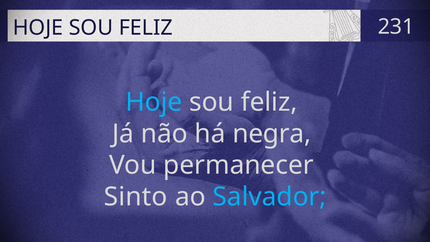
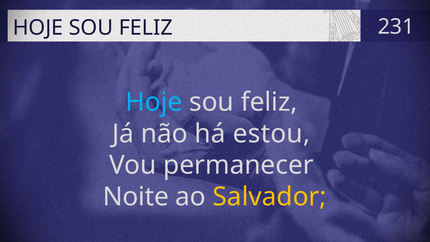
negra: negra -> estou (271, 134)
Sinto: Sinto -> Noite (136, 197)
Salvador colour: light blue -> yellow (270, 197)
